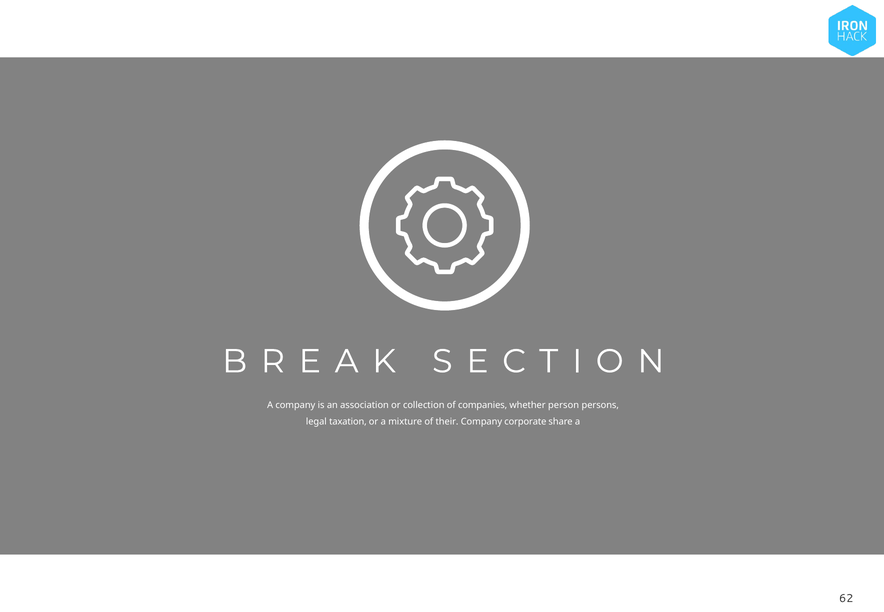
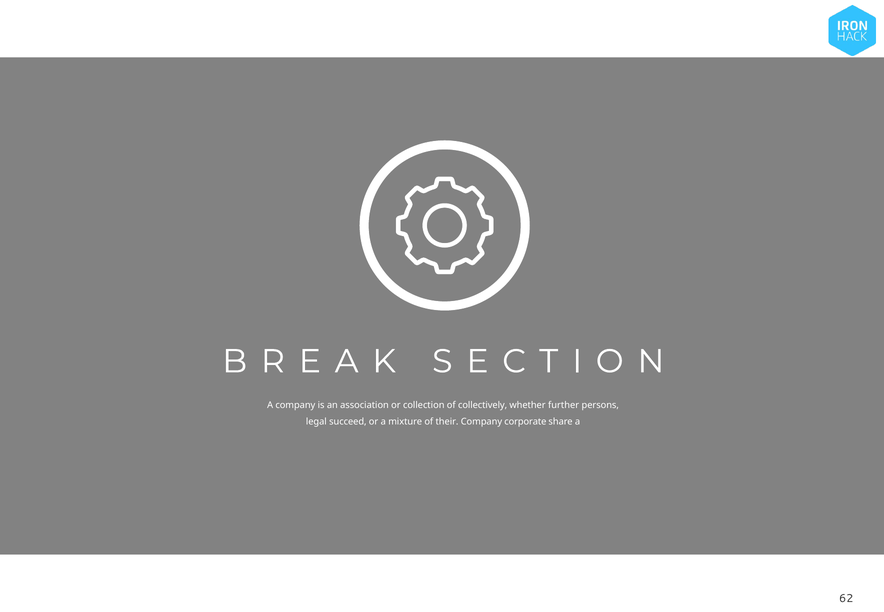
companies: companies -> collectively (483, 405)
person: person -> further (564, 405)
taxation: taxation -> succeed (348, 422)
